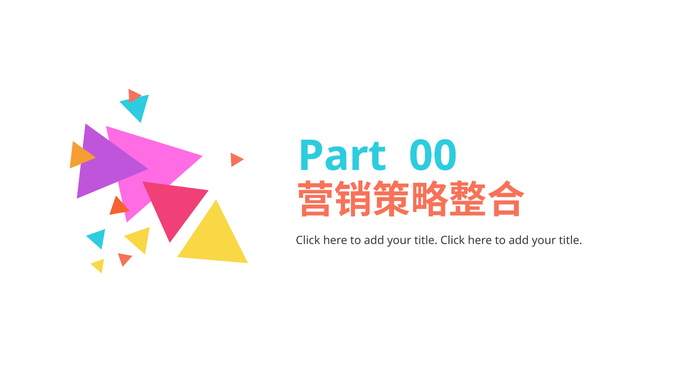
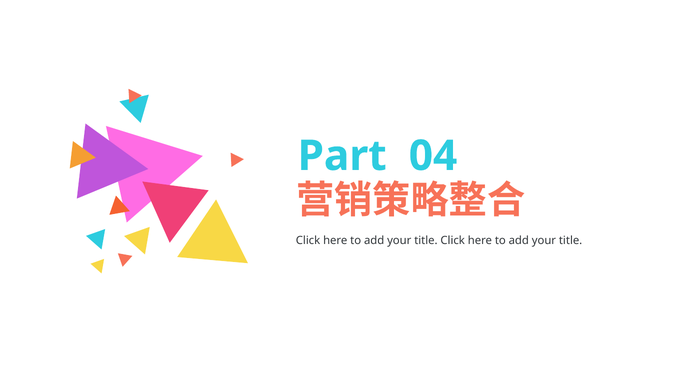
00: 00 -> 04 (433, 156)
